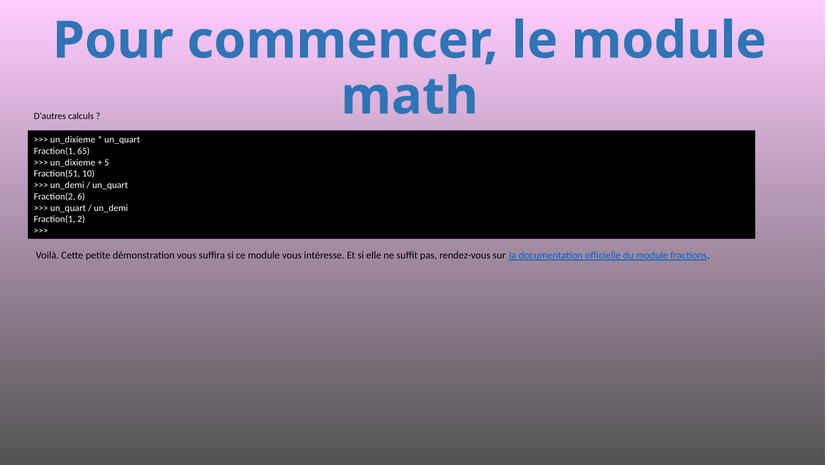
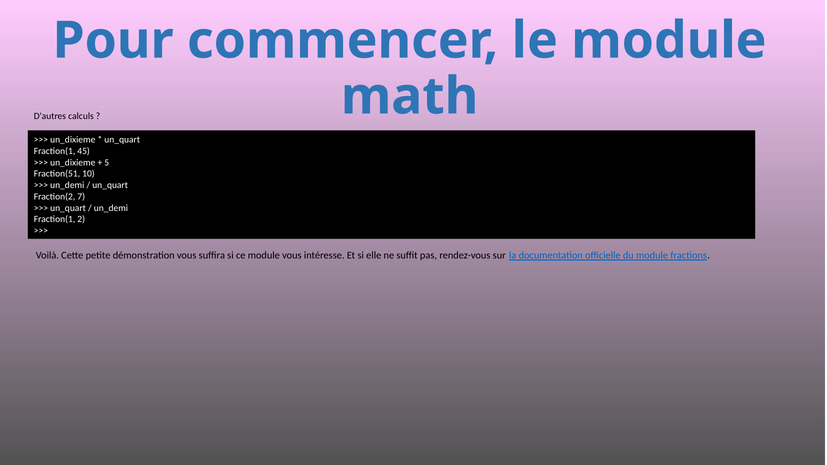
65: 65 -> 45 (84, 151)
6: 6 -> 7 (81, 197)
